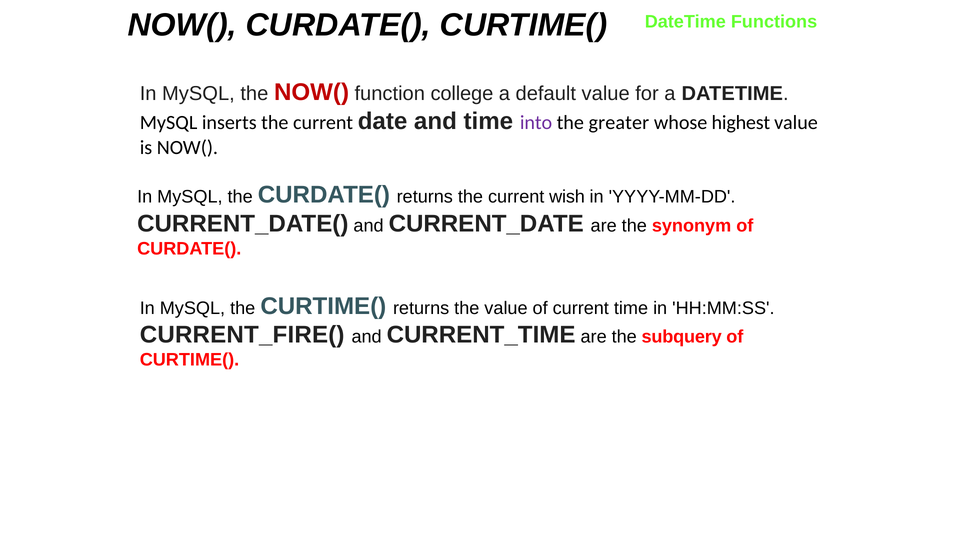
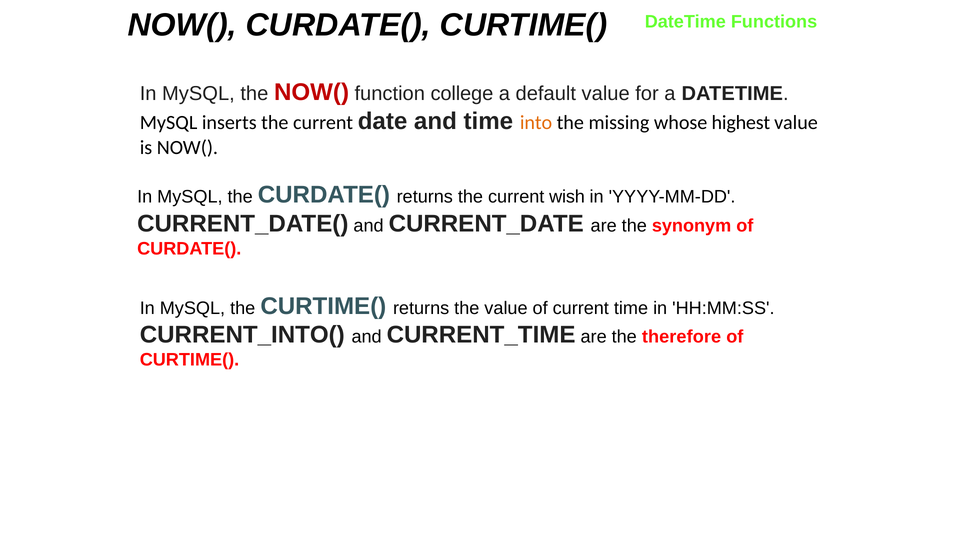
into colour: purple -> orange (536, 122)
greater: greater -> missing (619, 122)
CURRENT_FIRE(: CURRENT_FIRE( -> CURRENT_INTO( (242, 335)
subquery: subquery -> therefore (682, 337)
